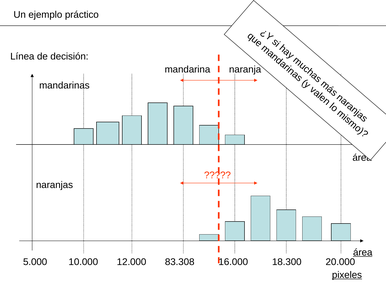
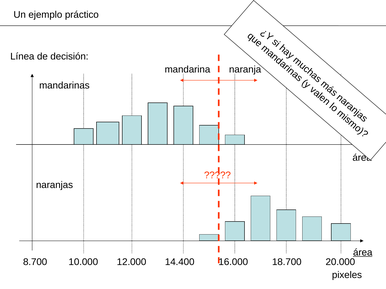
5.000: 5.000 -> 8.700 (35, 262)
83.308: 83.308 -> 14.400 (180, 262)
18.300: 18.300 -> 18.700 (287, 262)
pixeles underline: present -> none (347, 275)
